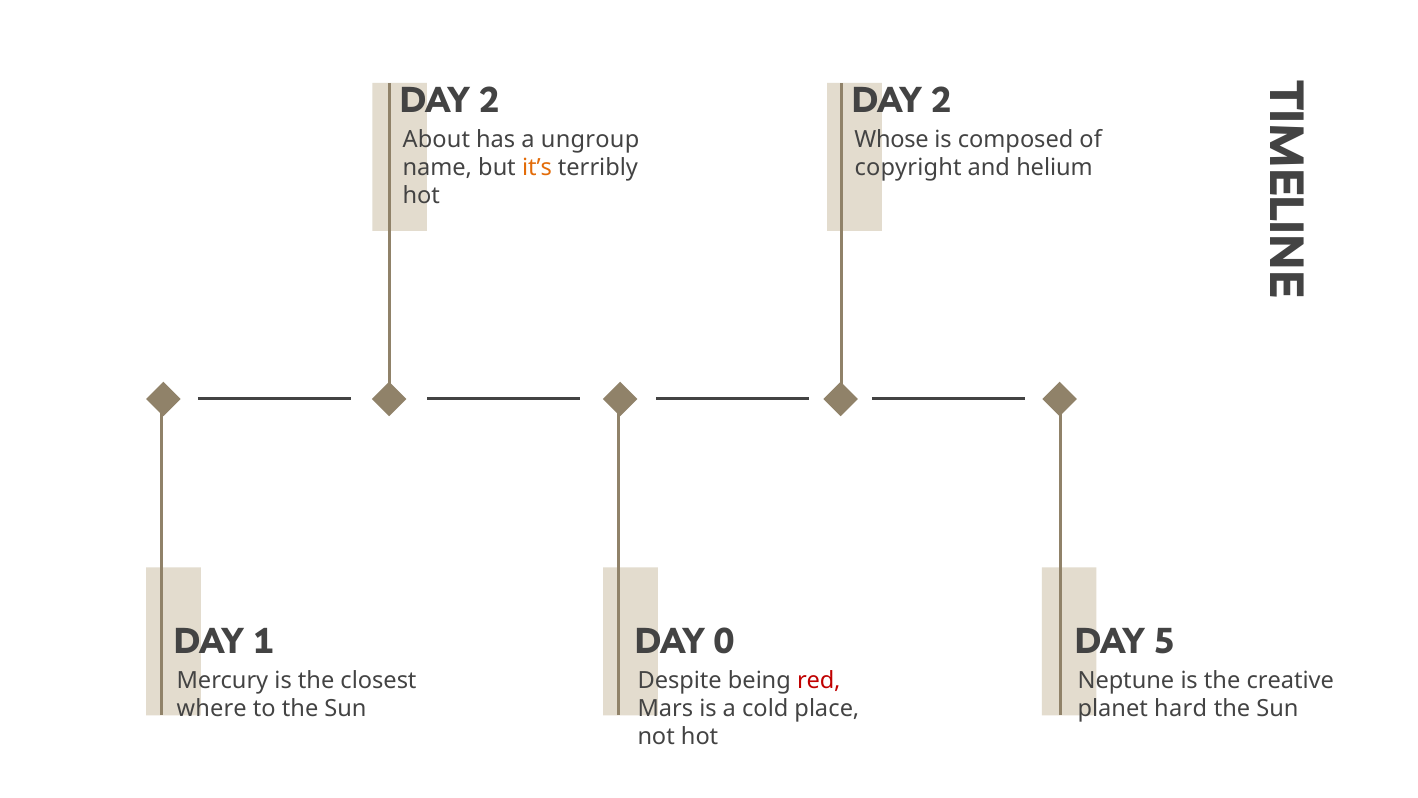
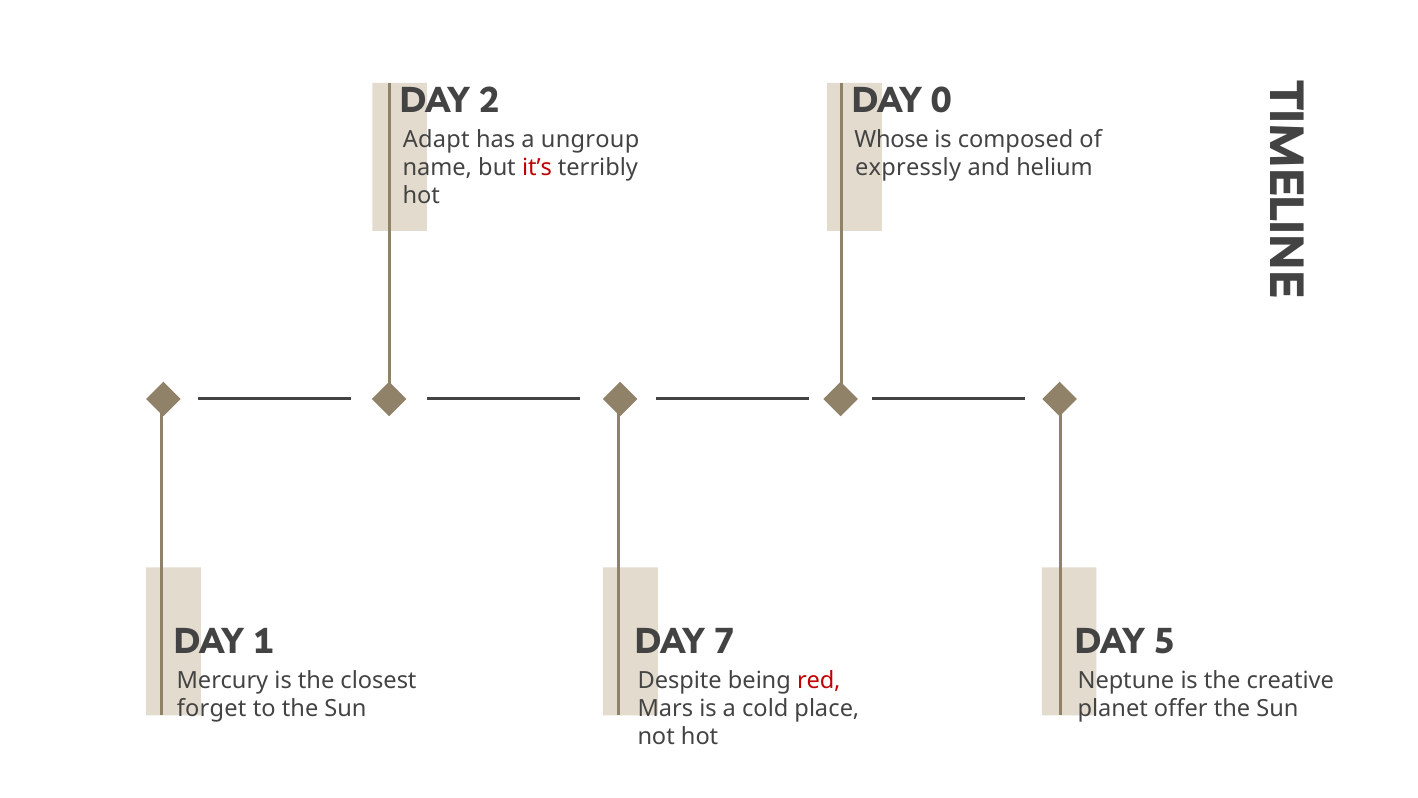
2: 2 -> 0 (941, 101)
About: About -> Adapt (436, 139)
it’s colour: orange -> red (537, 168)
copyright: copyright -> expressly (908, 168)
0: 0 -> 7 (724, 642)
where: where -> forget (212, 708)
hard: hard -> offer (1181, 708)
